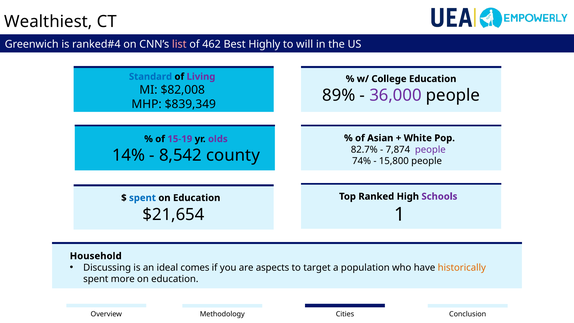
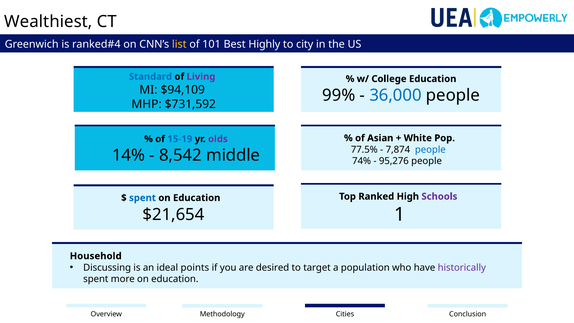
list colour: pink -> yellow (179, 44)
462: 462 -> 101 (212, 44)
will: will -> city (305, 44)
$82,008: $82,008 -> $94,109 (183, 90)
89%: 89% -> 99% (339, 95)
36,000 colour: purple -> blue (396, 95)
$839,349: $839,349 -> $731,592 (190, 104)
15-19 colour: purple -> blue (180, 139)
82.7%: 82.7% -> 77.5% (364, 149)
people colour: purple -> blue (430, 149)
county: county -> middle (233, 155)
15,800: 15,800 -> 95,276 (394, 161)
comes: comes -> points (195, 267)
aspects: aspects -> desired (273, 267)
historically colour: orange -> purple (462, 267)
